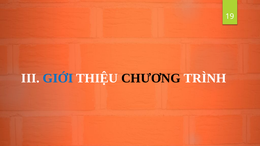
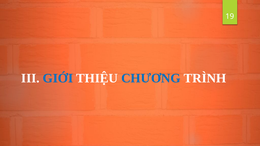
CHƯƠNG colour: black -> blue (151, 78)
